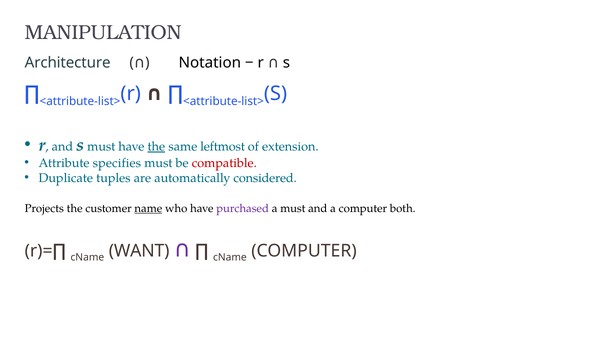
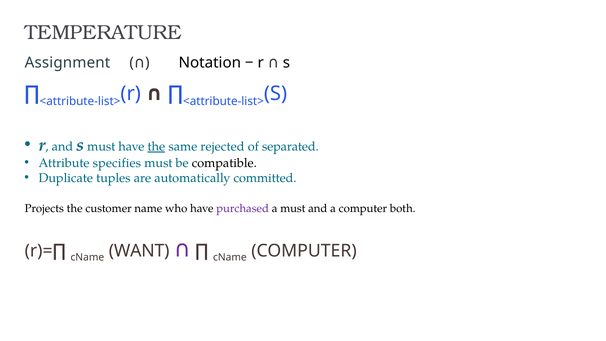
MANIPULATION: MANIPULATION -> TEMPERATURE (103, 32)
Architecture: Architecture -> Assignment (68, 63)
leftmost: leftmost -> rejected (223, 147)
extension: extension -> separated (290, 147)
compatible colour: red -> black (224, 163)
considered: considered -> committed (265, 178)
name underline: present -> none (148, 208)
